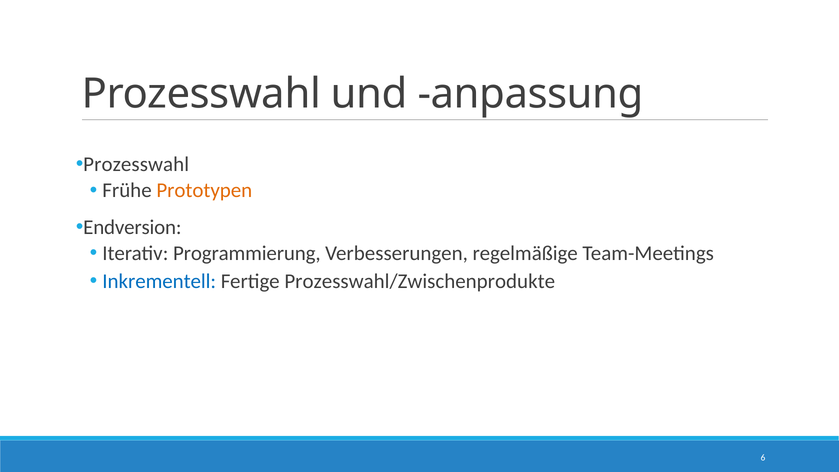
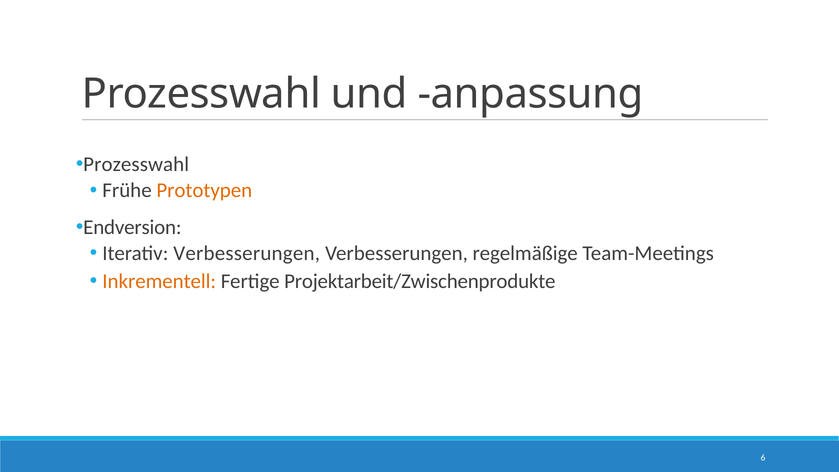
Iterativ Programmierung: Programmierung -> Verbesserungen (247, 253)
Inkrementell colour: blue -> orange (159, 281)
Prozesswahl/Zwischenprodukte: Prozesswahl/Zwischenprodukte -> Projektarbeit/Zwischenprodukte (420, 281)
